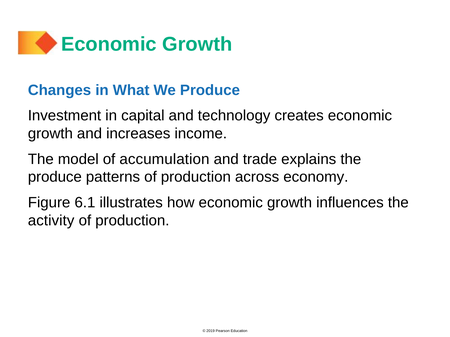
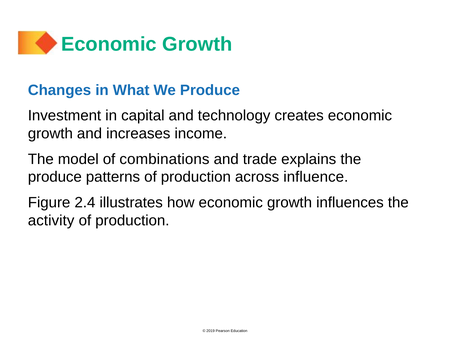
accumulation: accumulation -> combinations (164, 159)
economy: economy -> influence (316, 177)
6.1: 6.1 -> 2.4 (85, 203)
